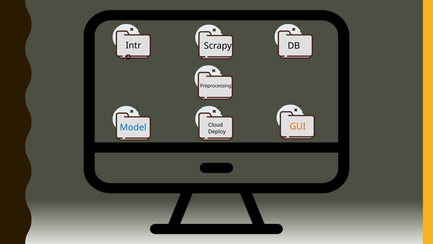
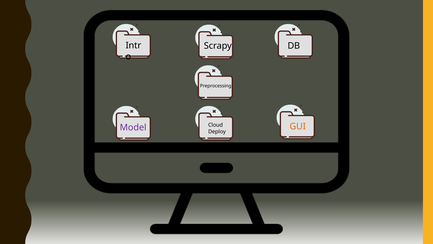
Model colour: blue -> purple (133, 127)
